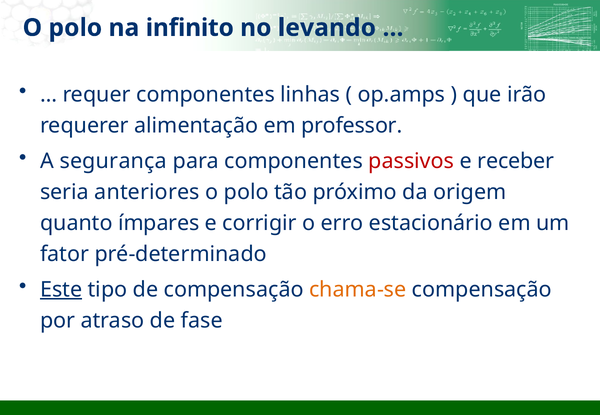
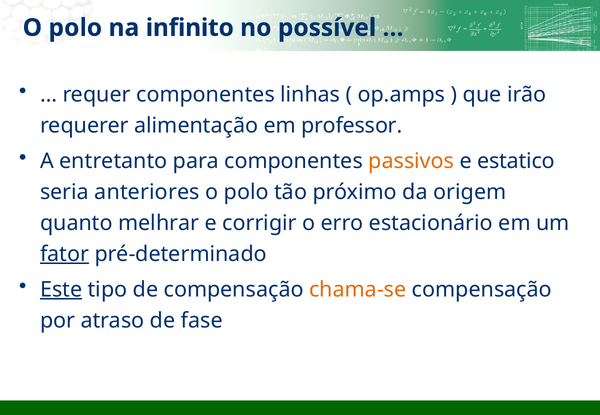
levando: levando -> possível (327, 28)
segurança: segurança -> entretanto (113, 161)
passivos colour: red -> orange (411, 161)
receber: receber -> estatico (516, 161)
ímpares: ímpares -> melhrar (159, 223)
fator underline: none -> present (65, 254)
